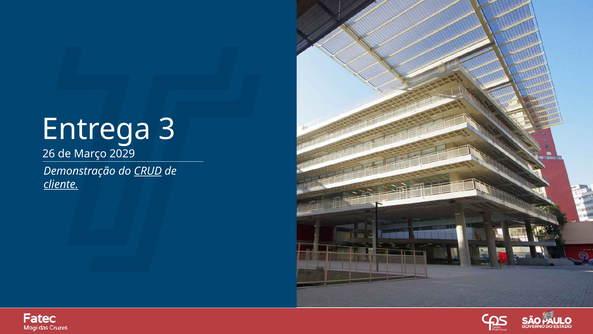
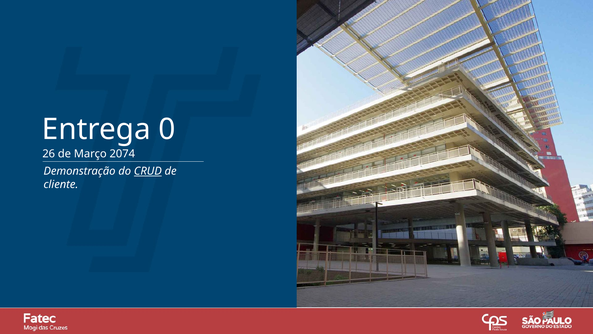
3: 3 -> 0 (167, 129)
2029: 2029 -> 2074 (122, 154)
cliente underline: present -> none (61, 184)
